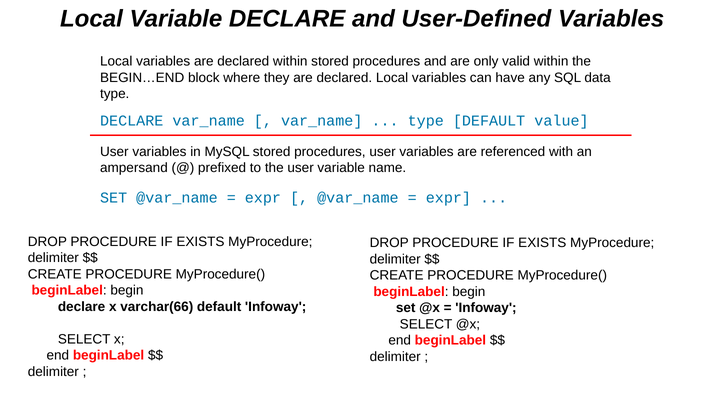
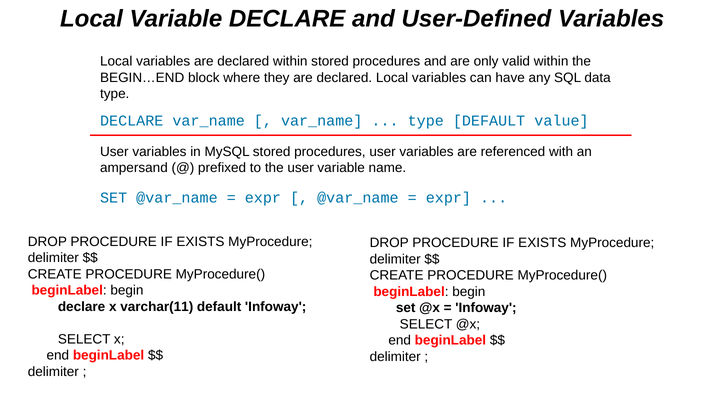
varchar(66: varchar(66 -> varchar(11 (157, 307)
